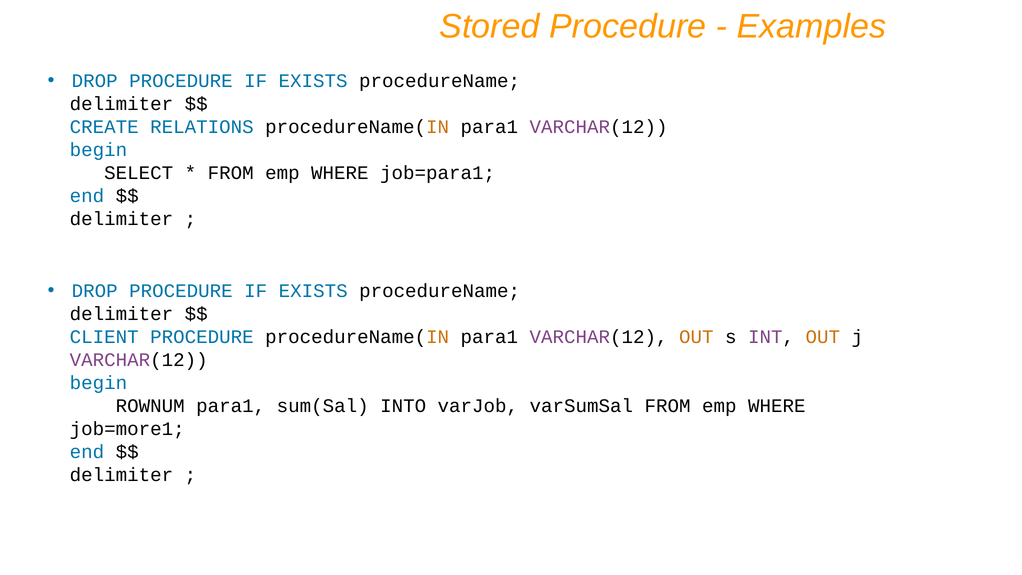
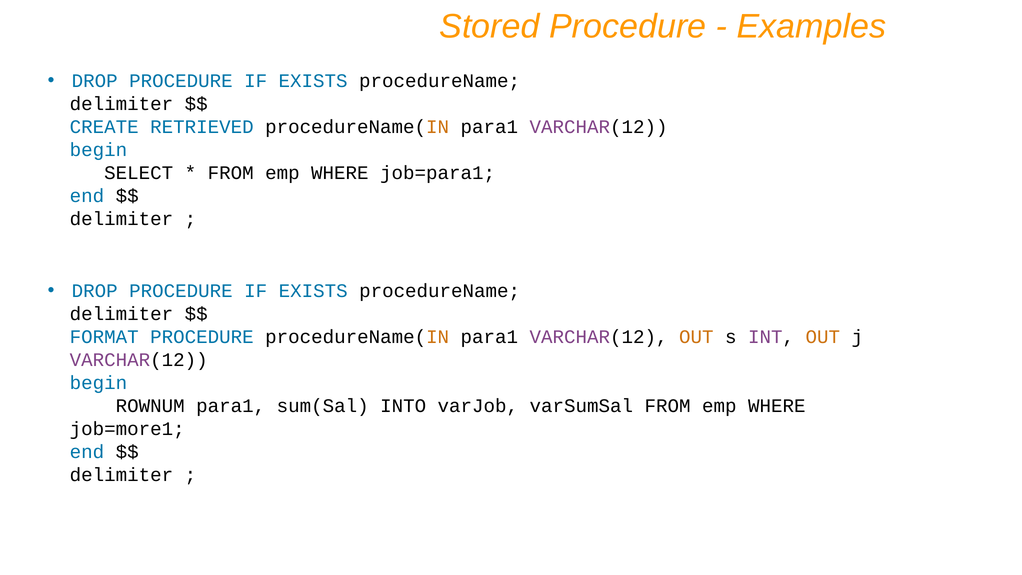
RELATIONS: RELATIONS -> RETRIEVED (202, 127)
CLIENT: CLIENT -> FORMAT (104, 337)
